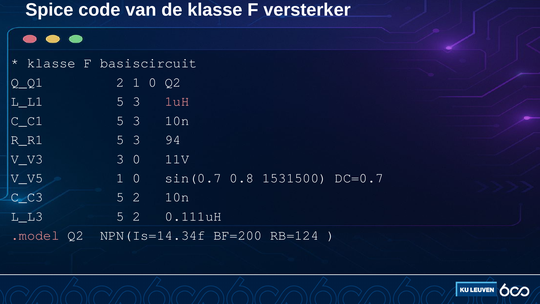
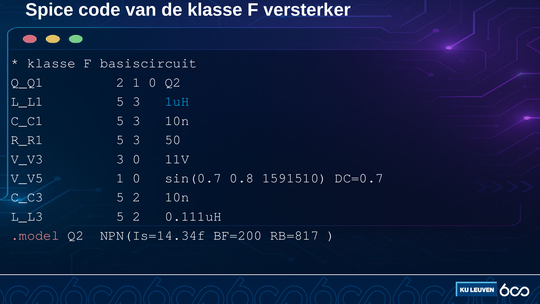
1uH colour: pink -> light blue (177, 101)
94: 94 -> 50 (173, 140)
1531500: 1531500 -> 1591510 (294, 178)
RB=124: RB=124 -> RB=817 (294, 235)
